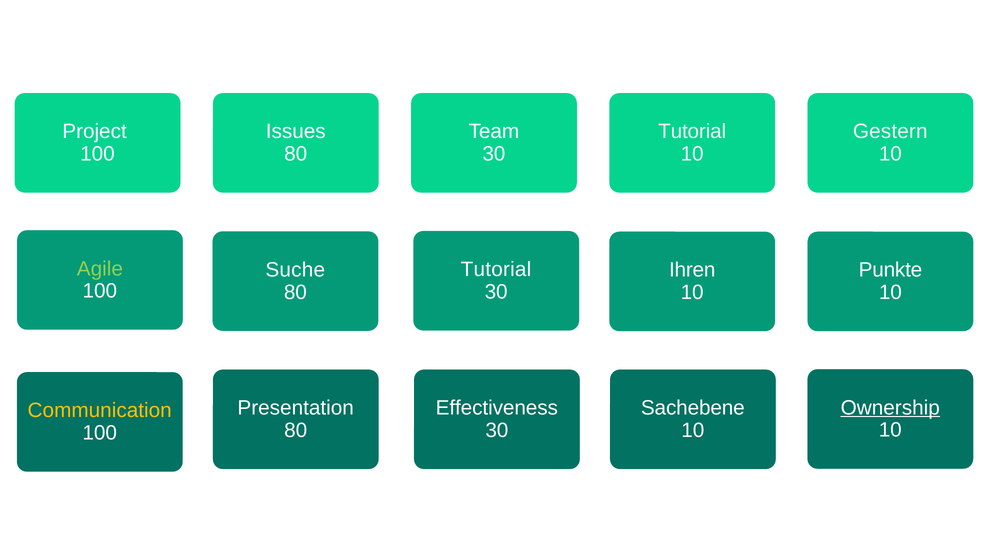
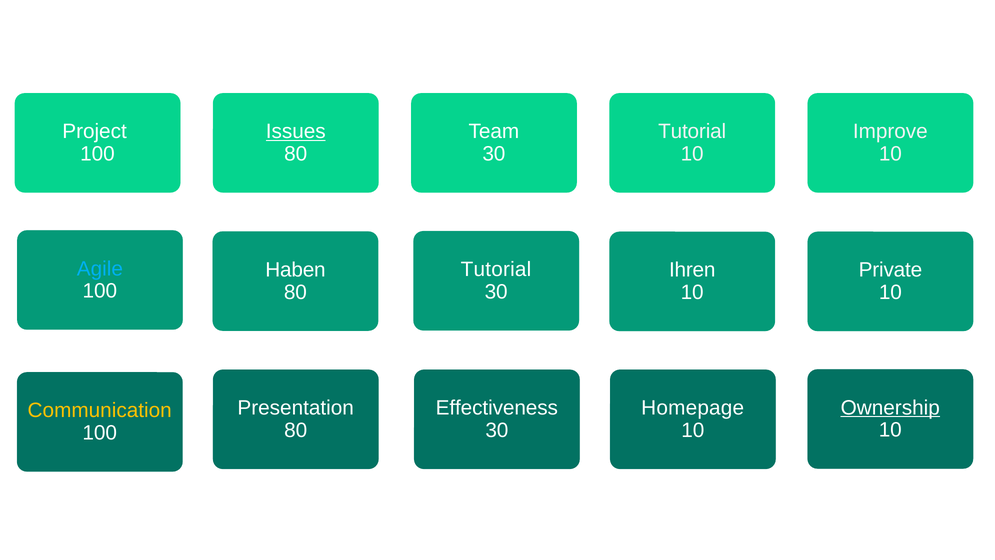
Issues underline: none -> present (296, 131)
Gestern: Gestern -> Improve (890, 131)
Agile colour: light green -> light blue (100, 269)
Suche: Suche -> Haben (295, 270)
Punkte: Punkte -> Private (890, 270)
Sachebene: Sachebene -> Homepage (693, 408)
